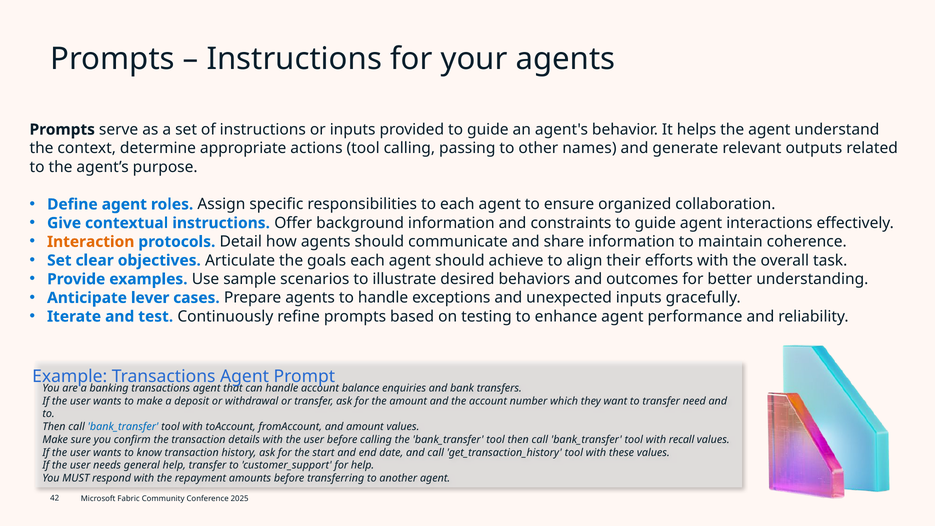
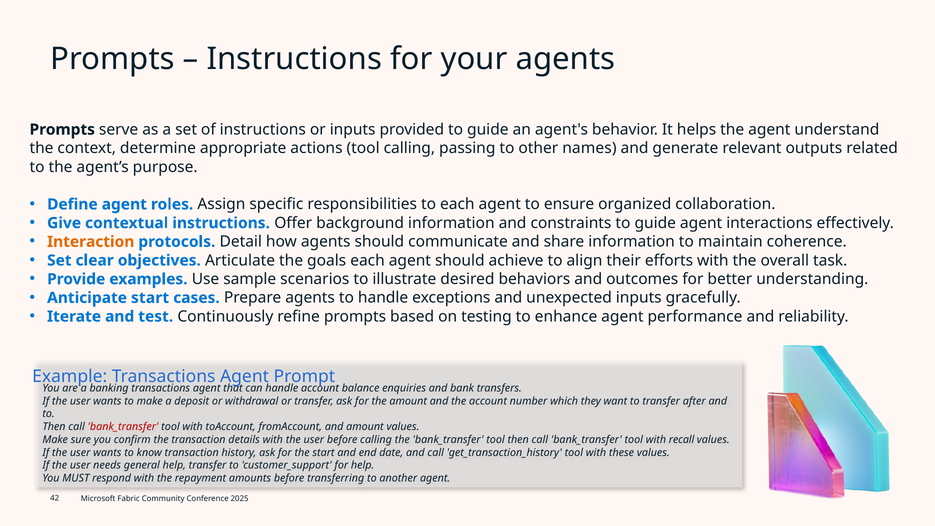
Anticipate lever: lever -> start (150, 298)
need: need -> after (694, 401)
bank_transfer colour: blue -> red (123, 427)
